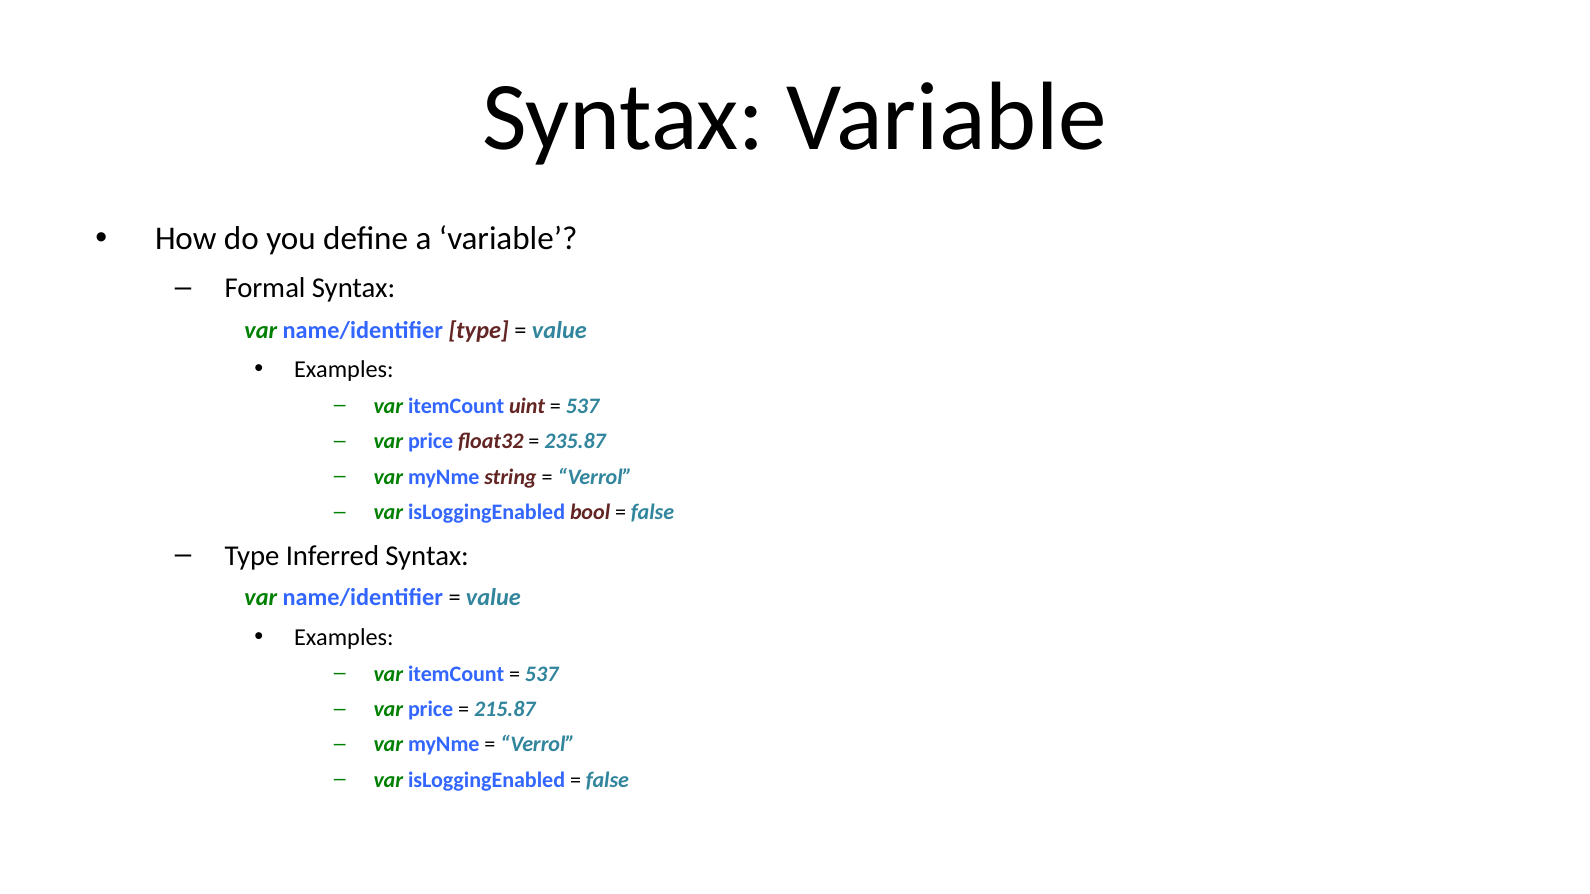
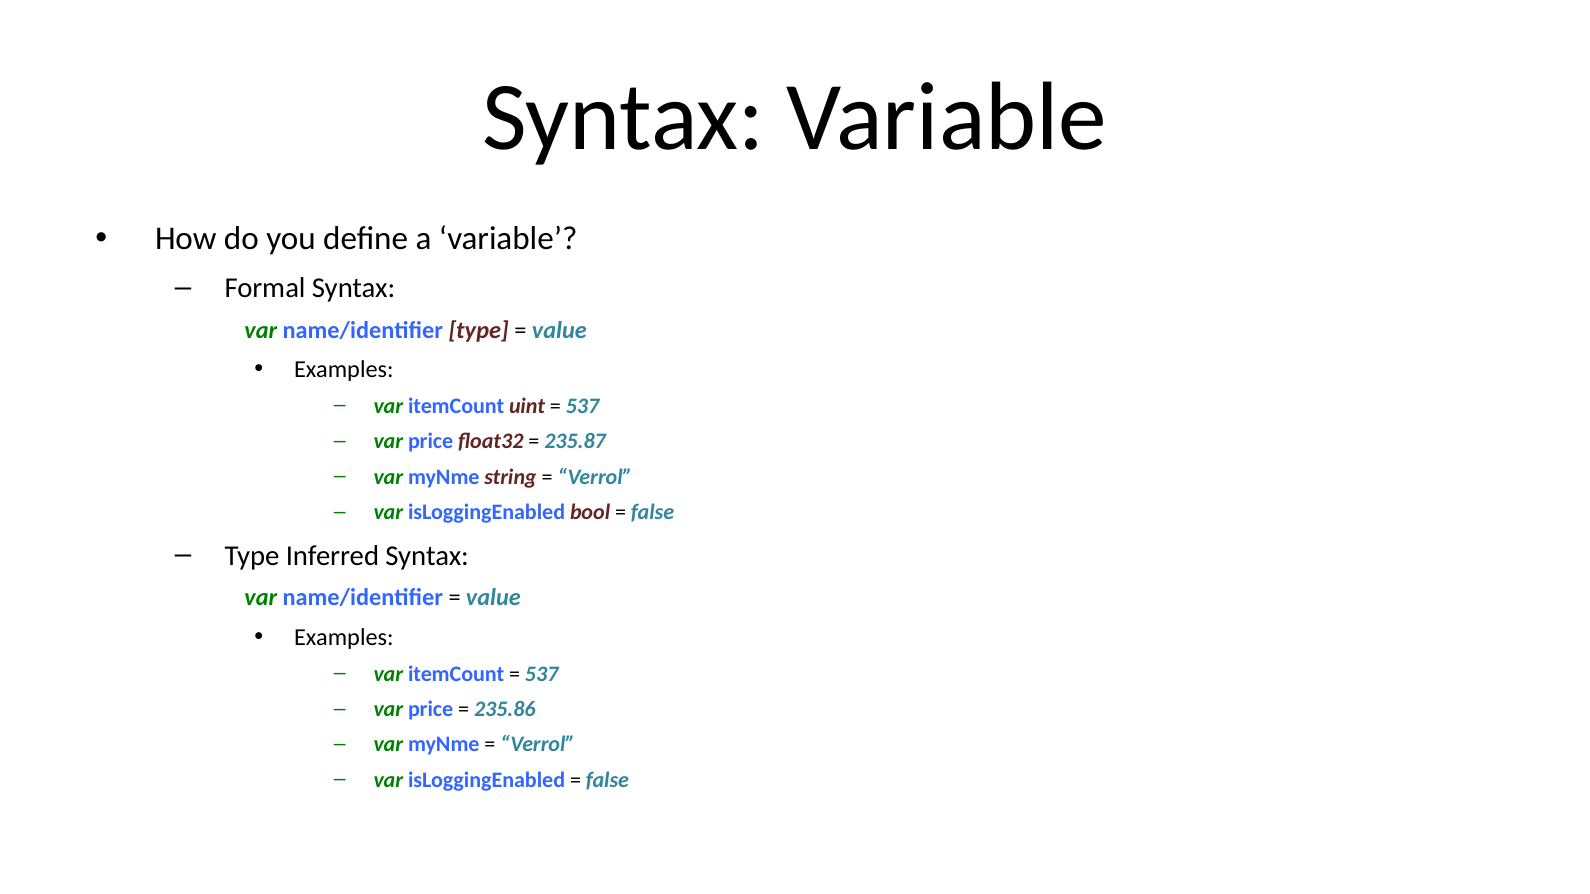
215.87: 215.87 -> 235.86 (505, 710)
